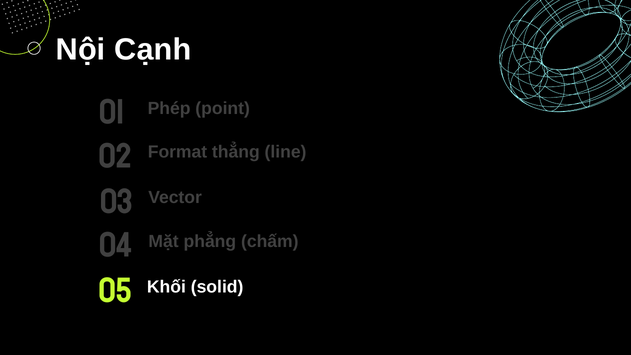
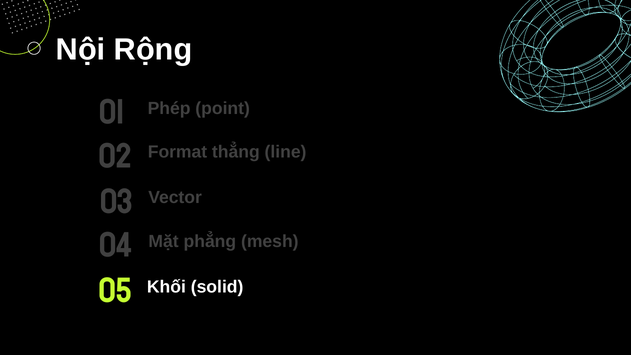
Cạnh: Cạnh -> Rộng (153, 50)
chấm: chấm -> mesh (270, 241)
